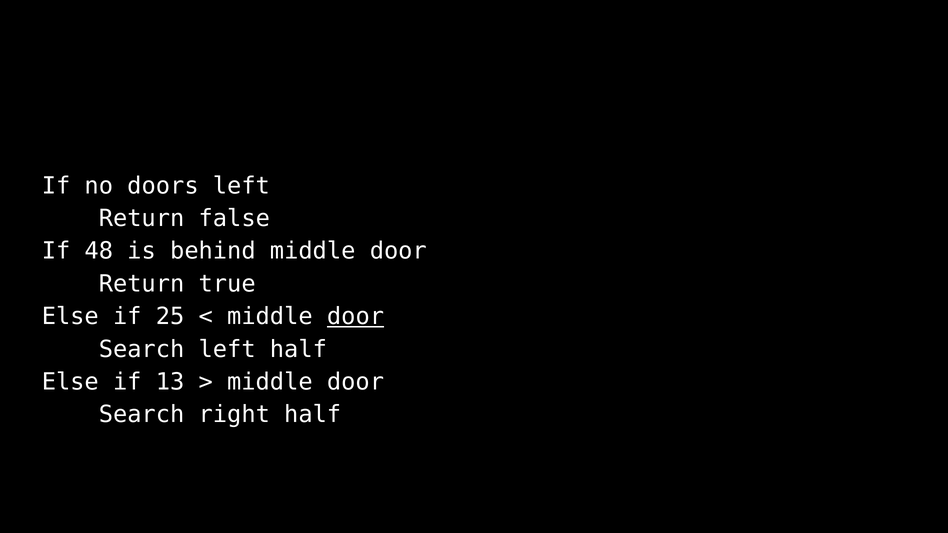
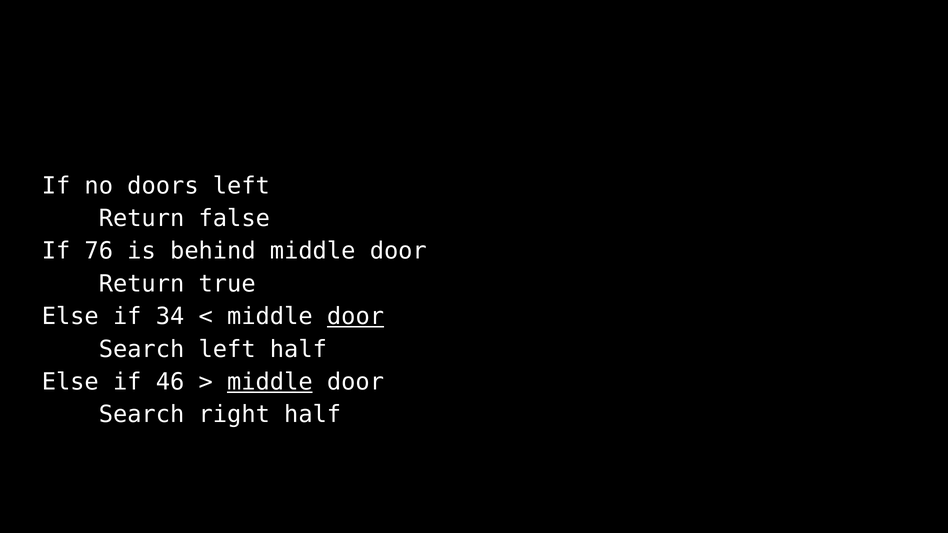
48: 48 -> 76 (99, 251)
25: 25 -> 34 (170, 317)
13: 13 -> 46 (170, 382)
middle underline: none -> present (270, 382)
